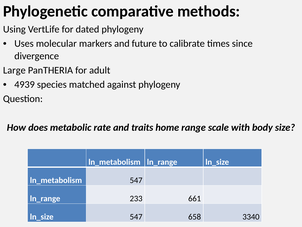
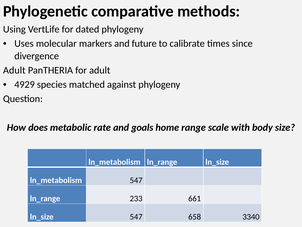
Large: Large -> Adult (14, 70)
4939: 4939 -> 4929 (25, 84)
traits: traits -> goals (142, 127)
